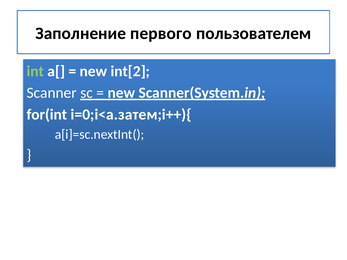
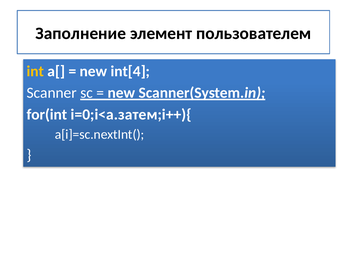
первого: первого -> элемент (161, 33)
int colour: light green -> yellow (35, 71)
int[2: int[2 -> int[4 (130, 71)
